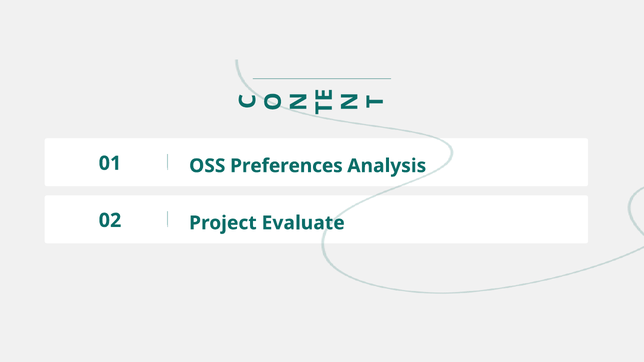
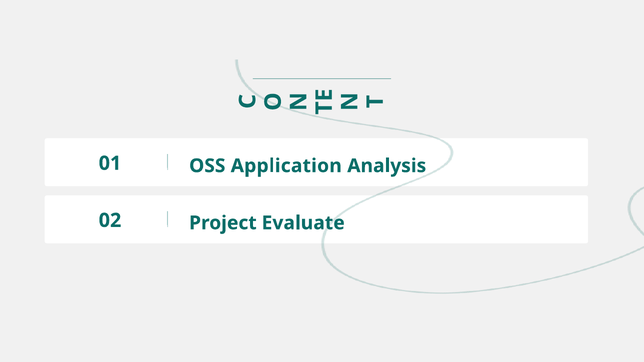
Preferences: Preferences -> Application (286, 166)
